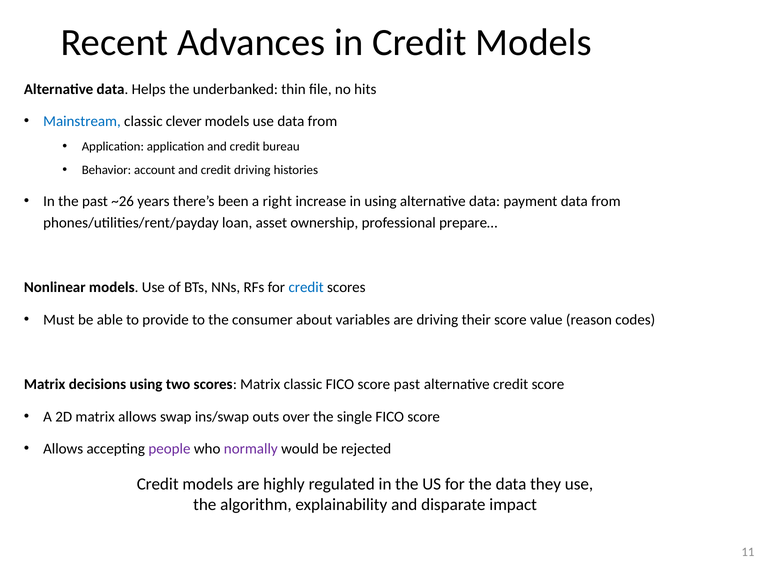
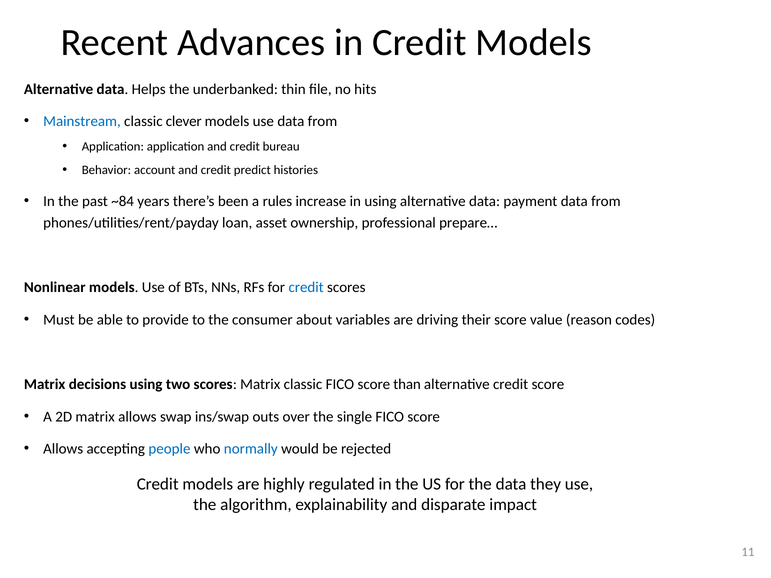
credit driving: driving -> predict (252, 170)
~26: ~26 -> ~84 (123, 201)
right: right -> rules (277, 201)
score past: past -> than (407, 385)
people colour: purple -> blue (169, 449)
normally colour: purple -> blue (251, 449)
